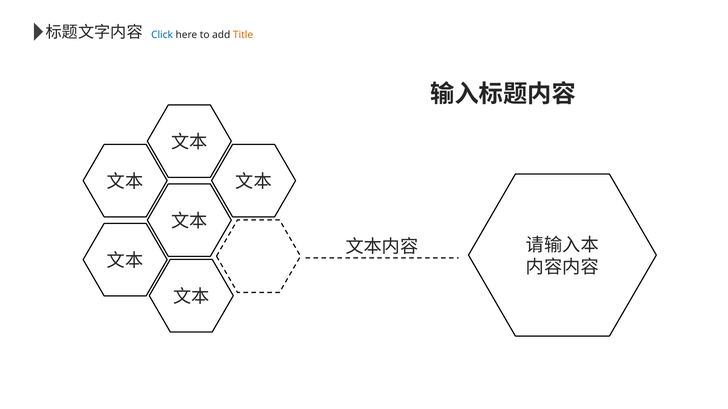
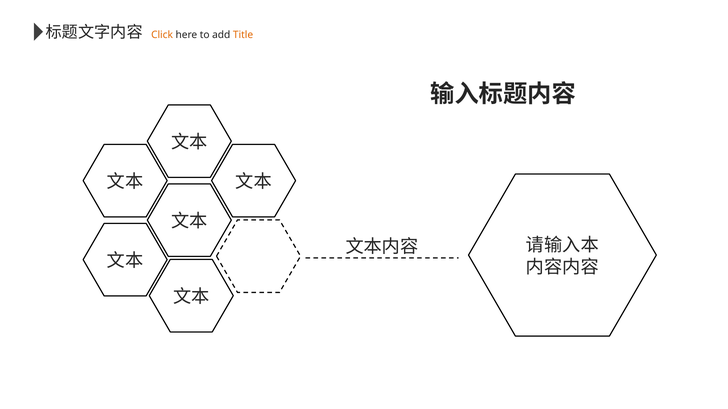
Click colour: blue -> orange (162, 35)
